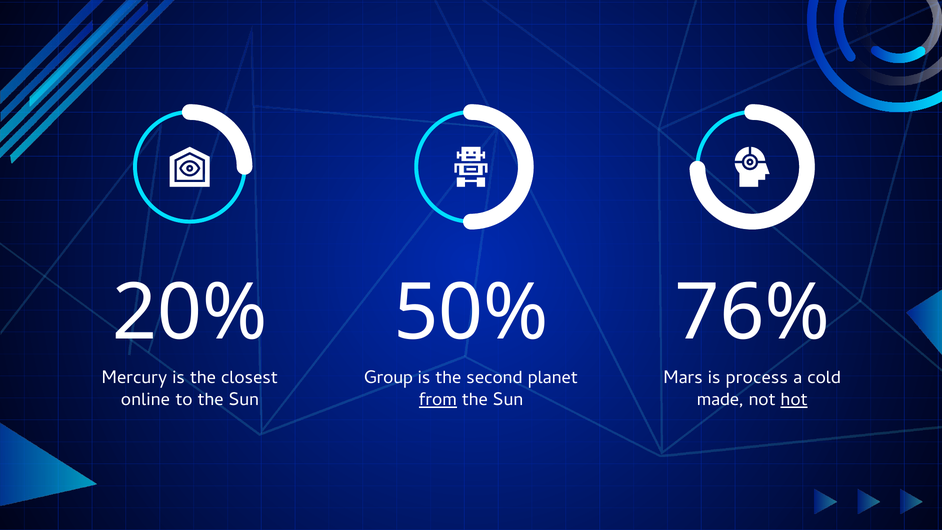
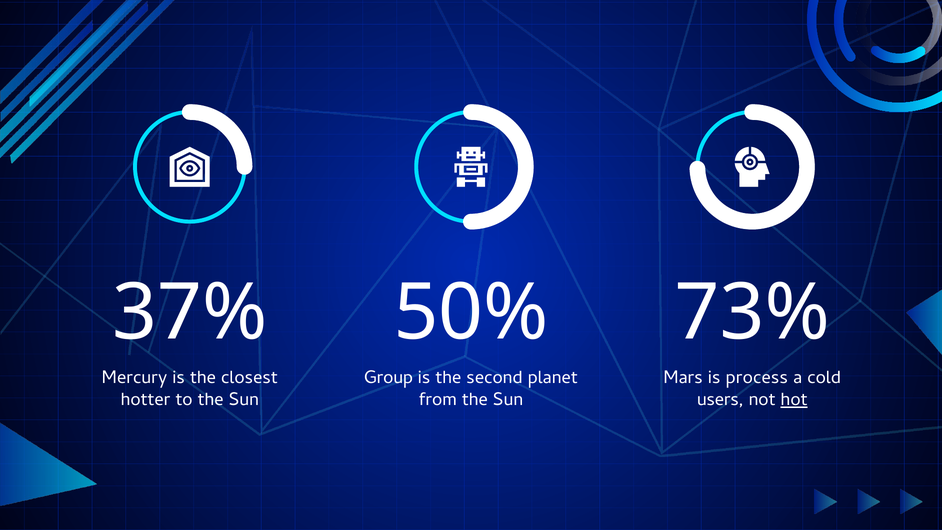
20%: 20% -> 37% (190, 313)
76%: 76% -> 73% (752, 313)
online: online -> hotter (145, 399)
from underline: present -> none (438, 399)
made: made -> users (720, 399)
